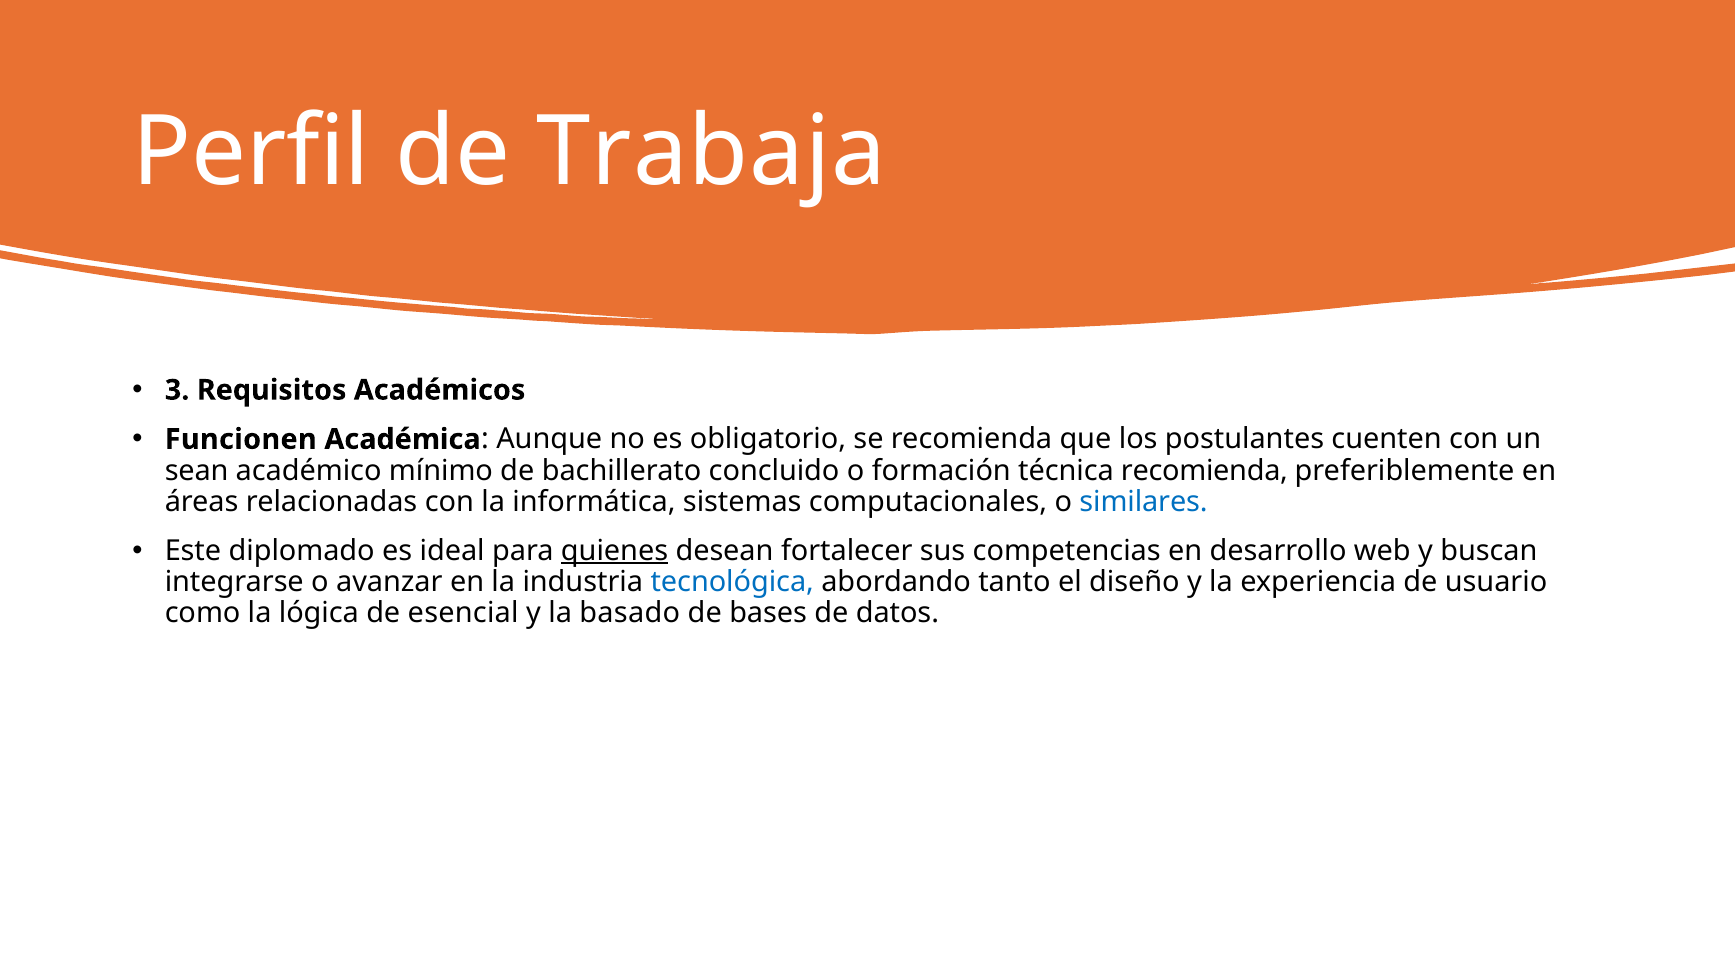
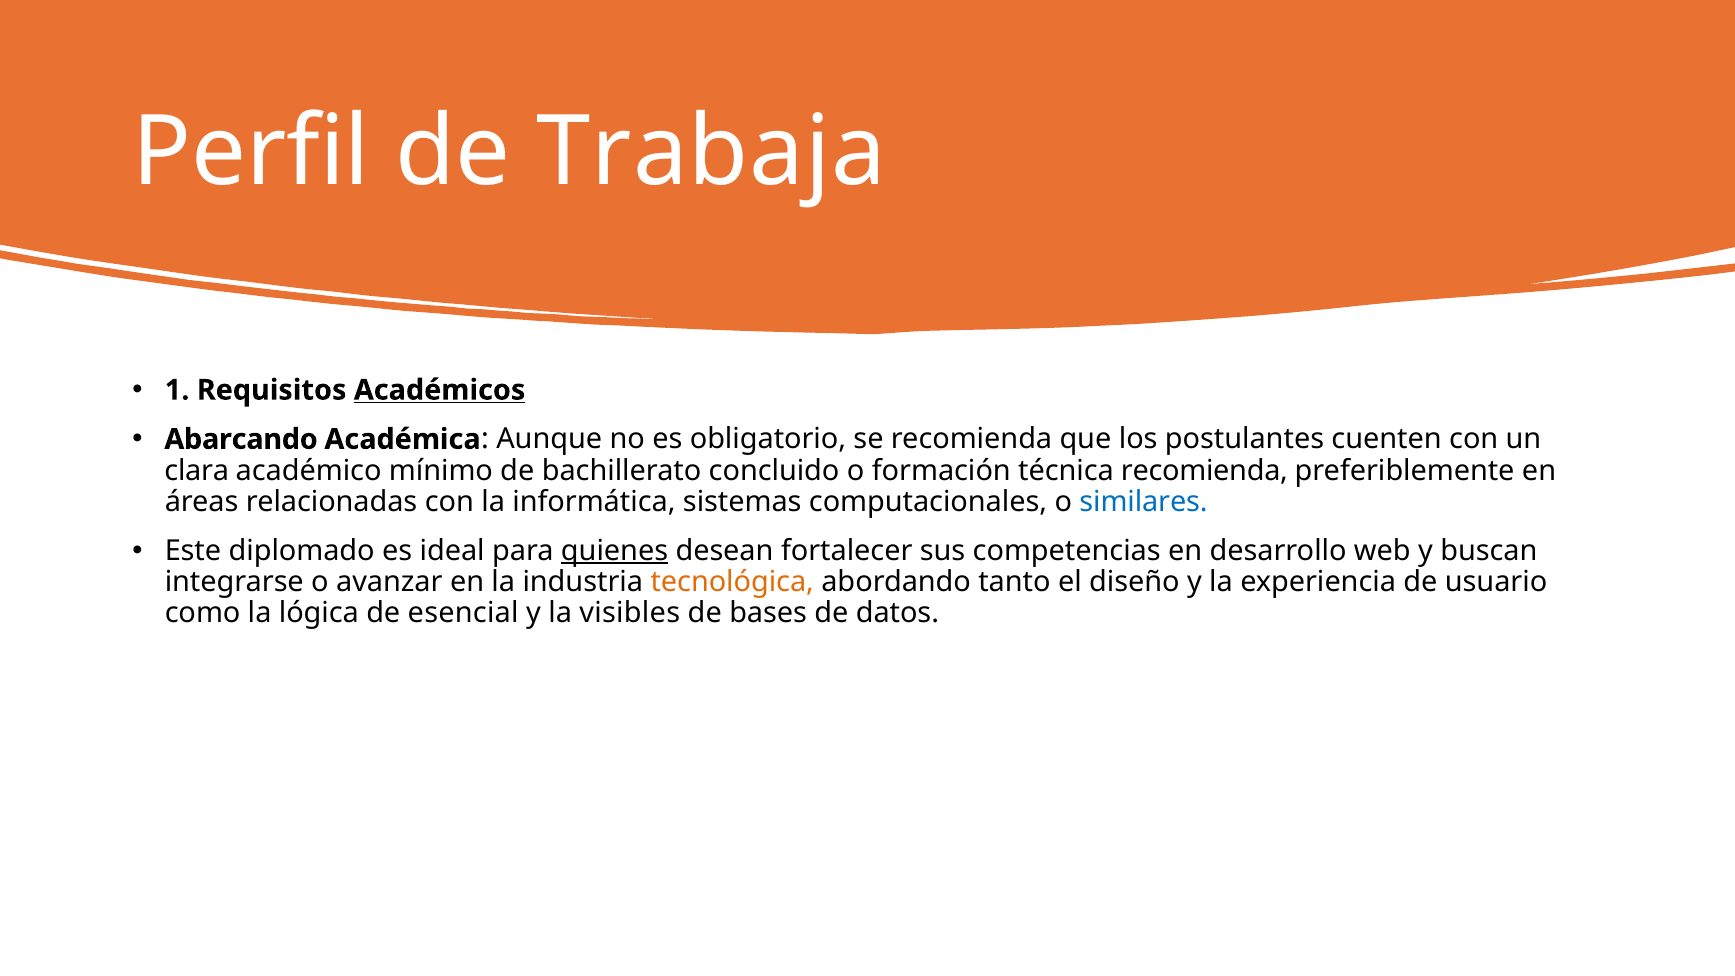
3: 3 -> 1 (177, 390)
Académicos underline: none -> present (440, 390)
Funcionen: Funcionen -> Abarcando (241, 439)
sean: sean -> clara (197, 470)
tecnológica colour: blue -> orange (732, 582)
basado: basado -> visibles (630, 613)
